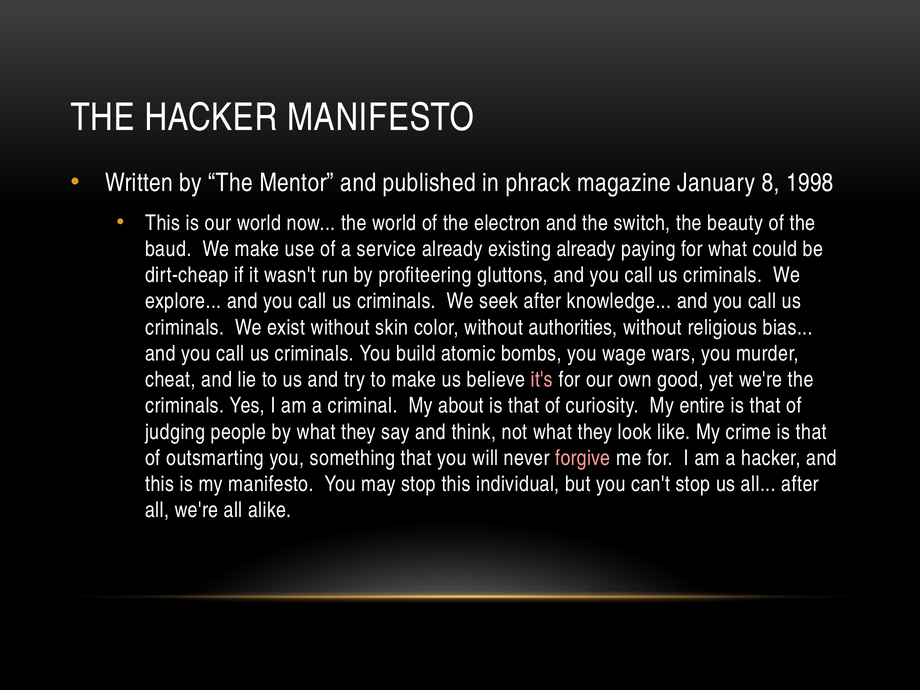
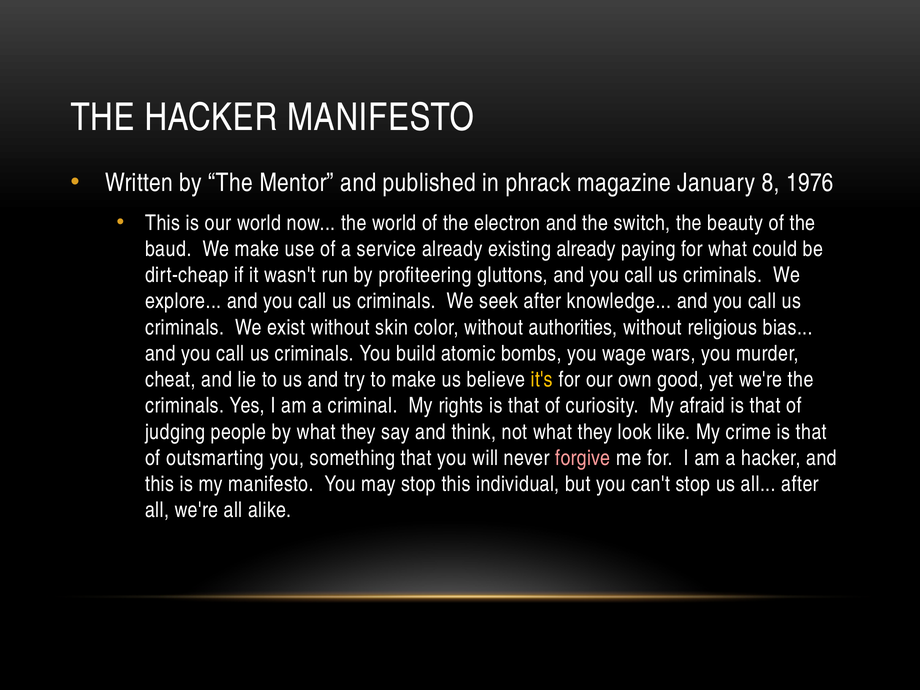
1998: 1998 -> 1976 (810, 183)
it's colour: pink -> yellow (542, 380)
about: about -> rights (461, 406)
entire: entire -> afraid (702, 406)
